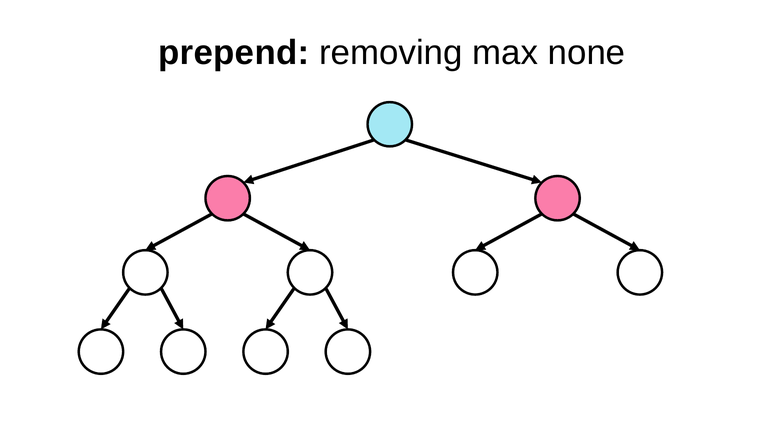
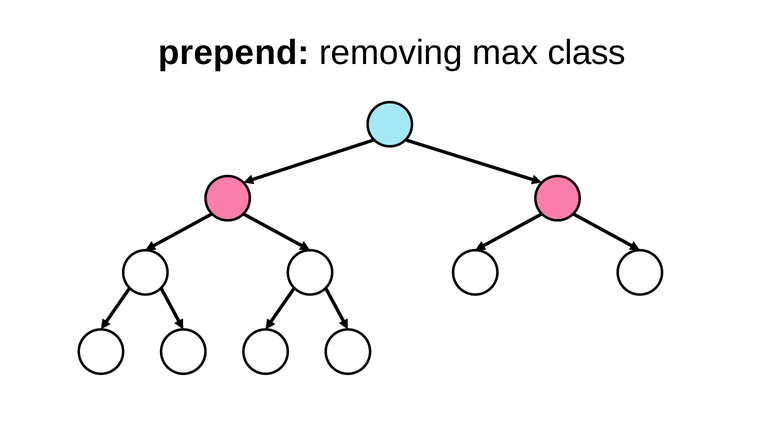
none: none -> class (587, 53)
